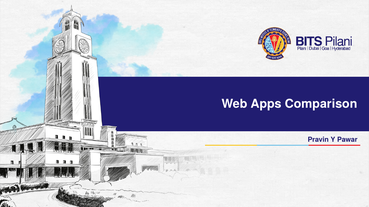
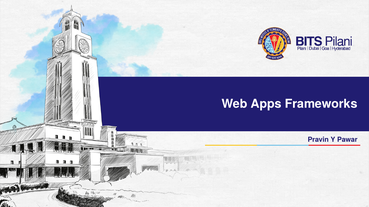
Comparison: Comparison -> Frameworks (321, 104)
